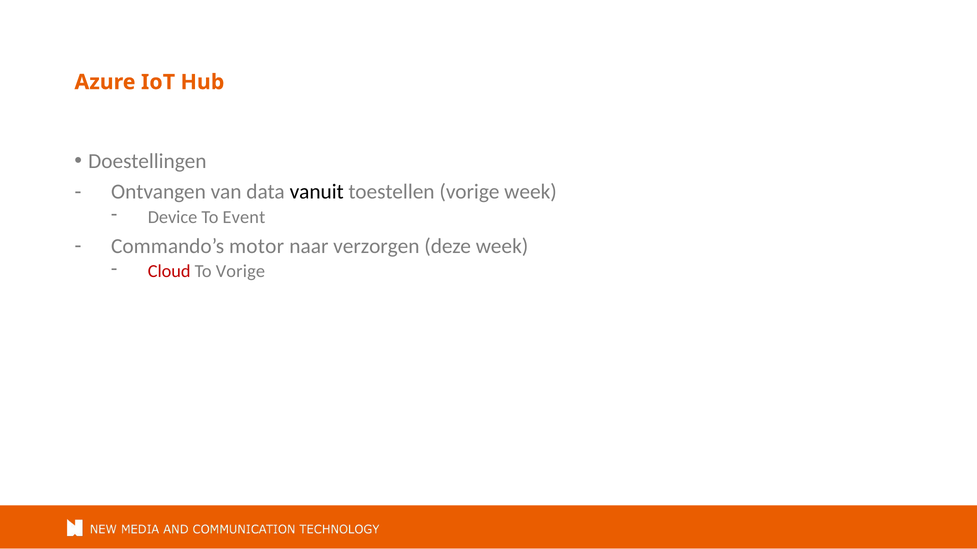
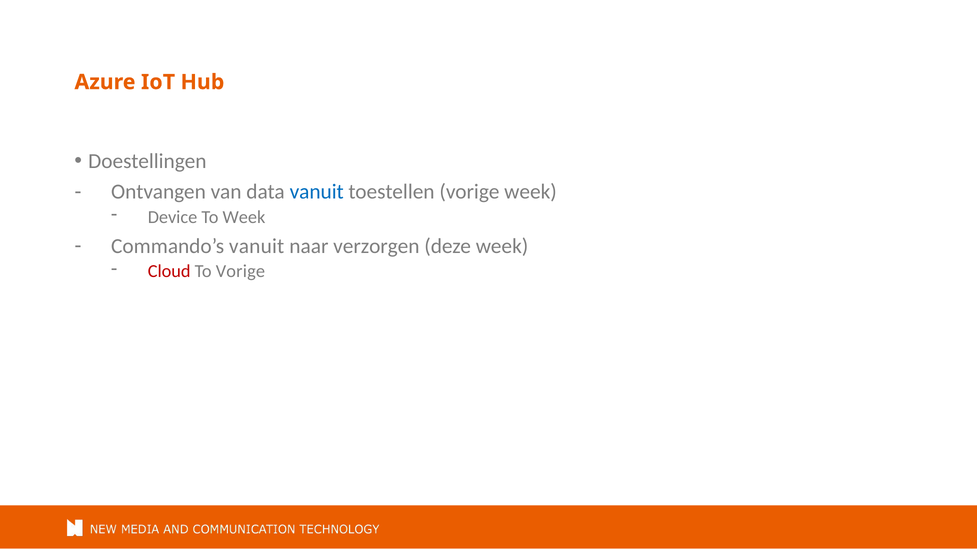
vanuit colour: black -> blue (317, 192)
To Event: Event -> Week (244, 217)
Commando’s motor: motor -> vanuit (257, 246)
